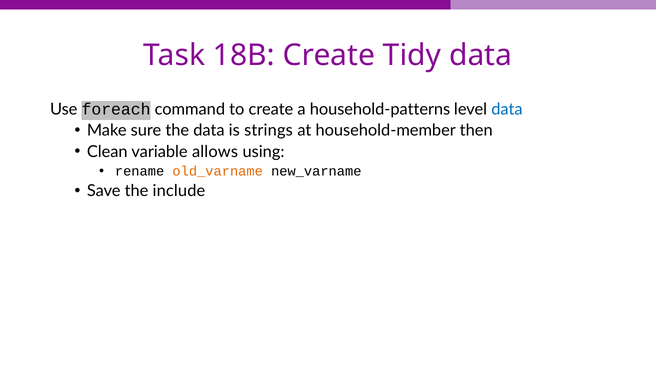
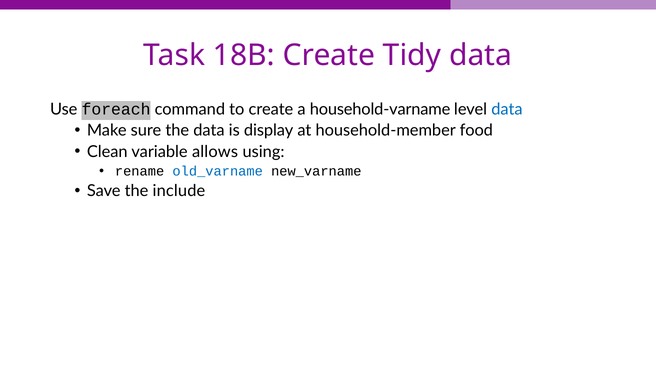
household-patterns: household-patterns -> household-varname (380, 109)
strings: strings -> display (269, 131)
then: then -> food (476, 131)
old_varname colour: orange -> blue (218, 171)
